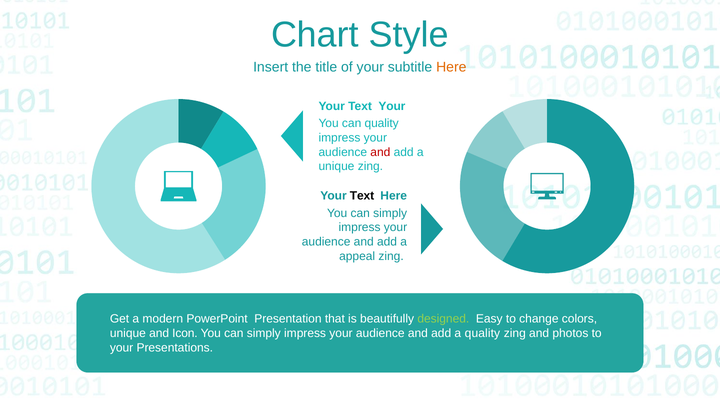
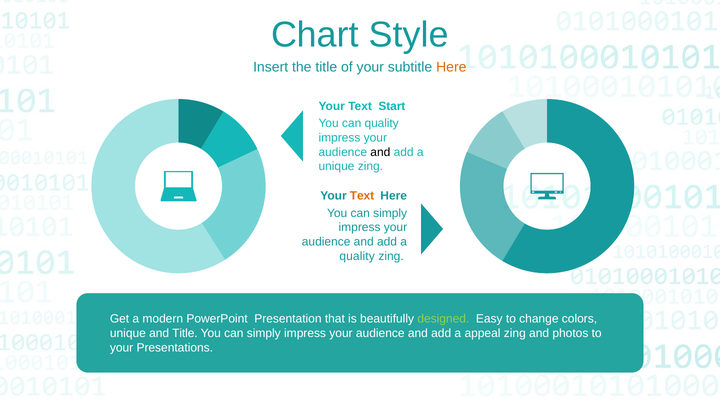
Text Your: Your -> Start (392, 106)
and colour: red -> black (380, 152)
Text colour: black -> orange (362, 196)
appeal: appeal -> quality (357, 256)
and Icon: Icon -> Title (185, 333)
a quality: quality -> appeal (482, 333)
